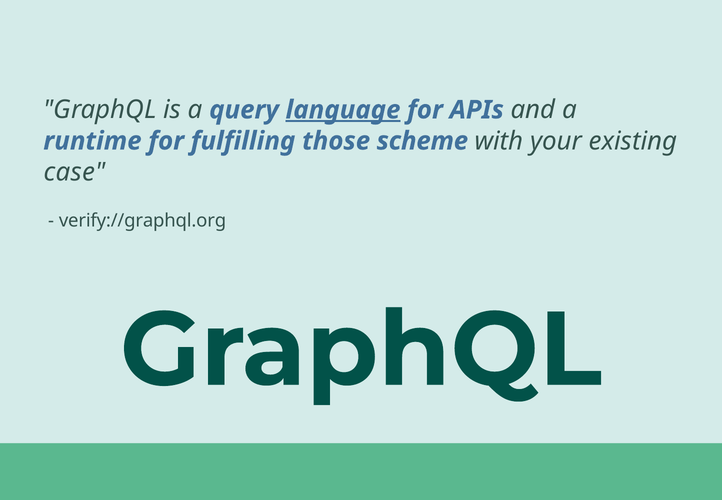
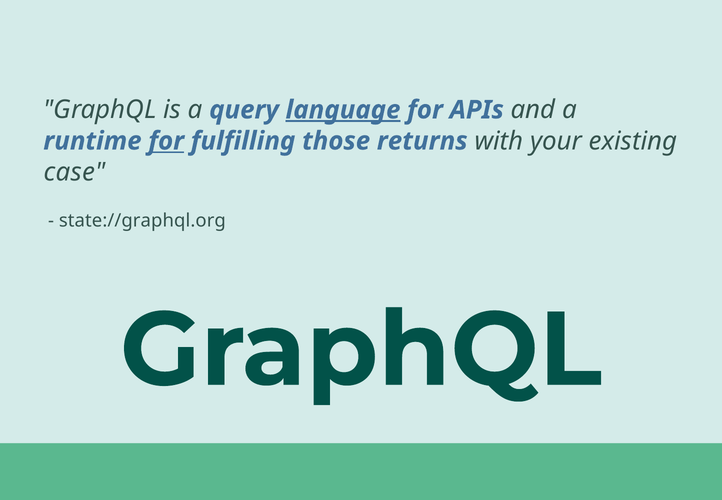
for underline: none -> present (166, 141)
scheme: scheme -> returns (422, 141)
verify://graphql.org: verify://graphql.org -> state://graphql.org (142, 220)
